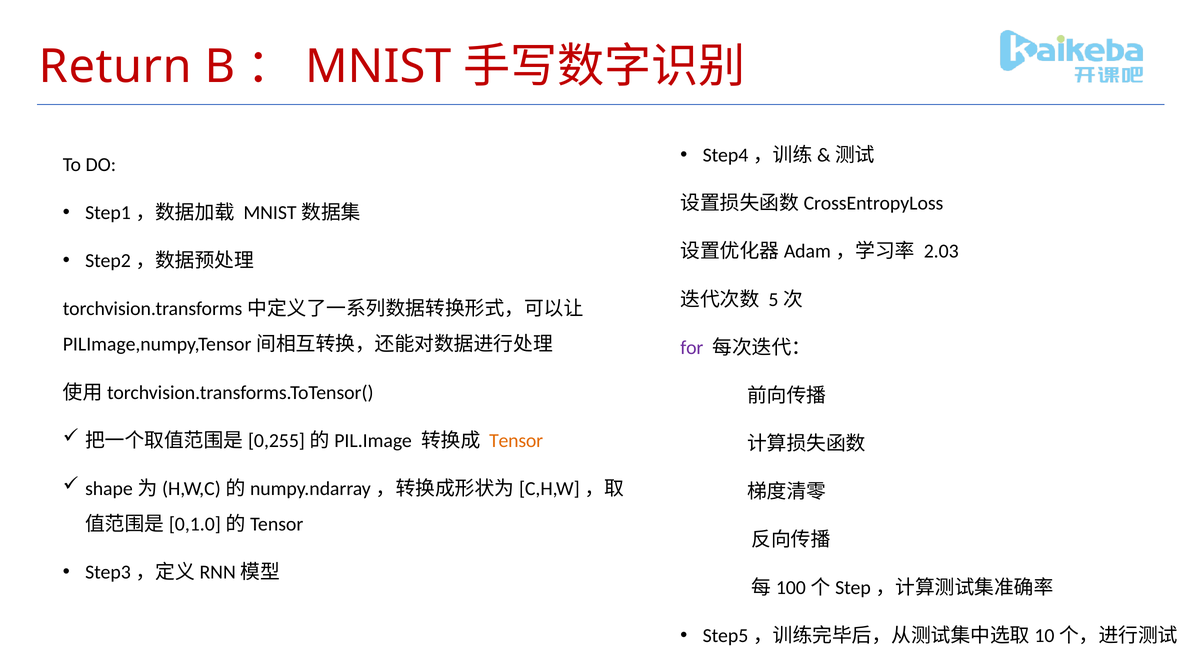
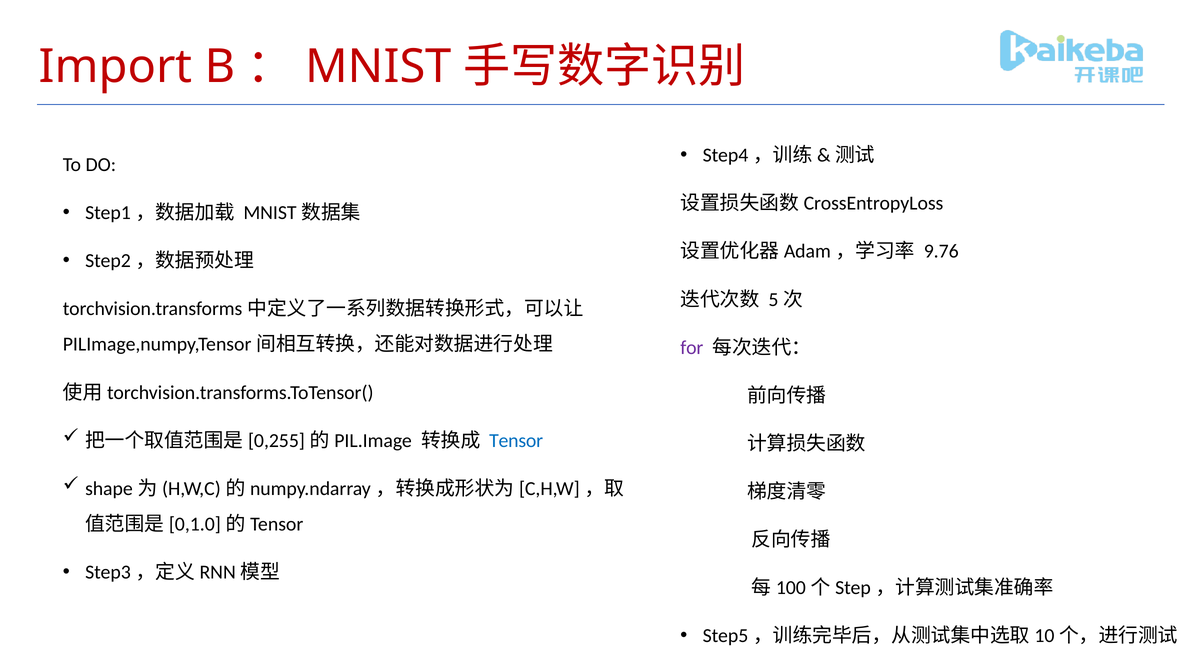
Return: Return -> Import (116, 67)
2.03: 2.03 -> 9.76 (941, 251)
Tensor colour: orange -> blue (516, 440)
